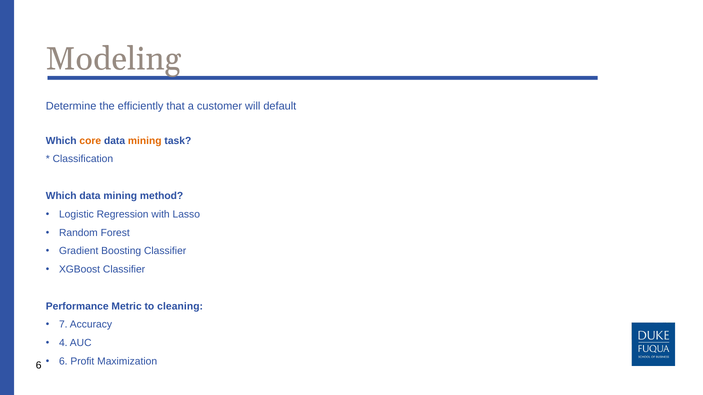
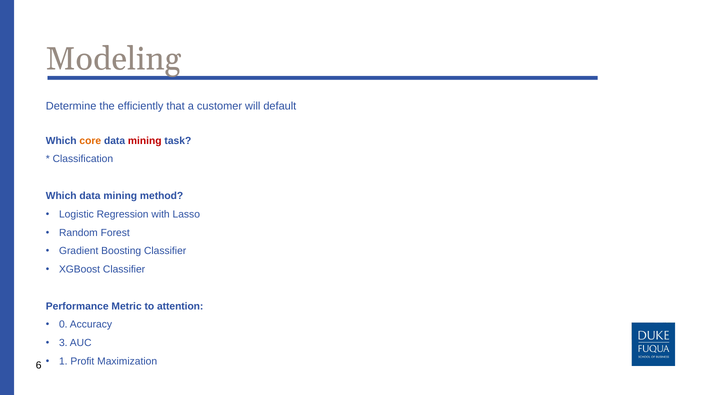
mining colour: orange -> red (145, 141)
cleaning: cleaning -> attention (180, 307)
7: 7 -> 0 (63, 325)
4: 4 -> 3 (63, 343)
6: 6 -> 1 (63, 362)
